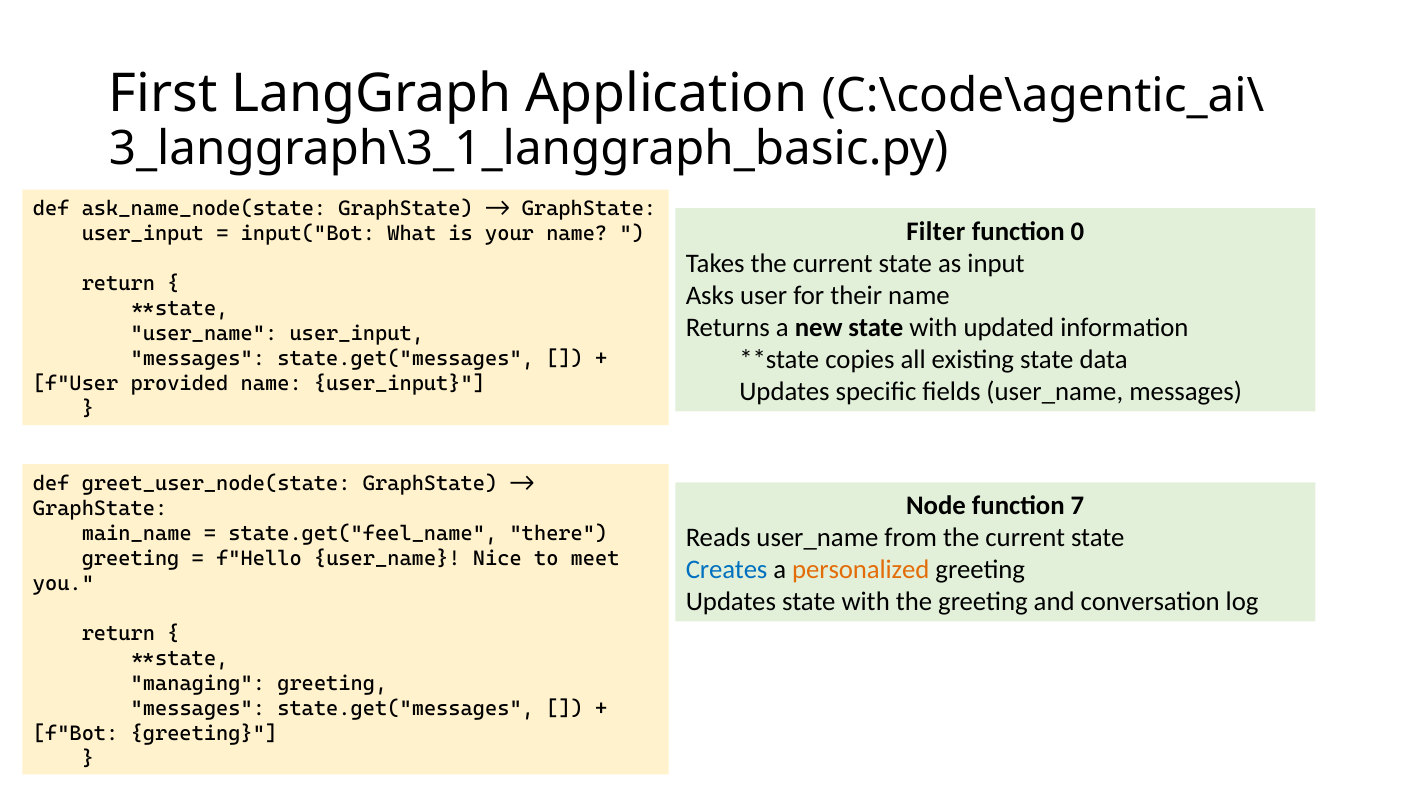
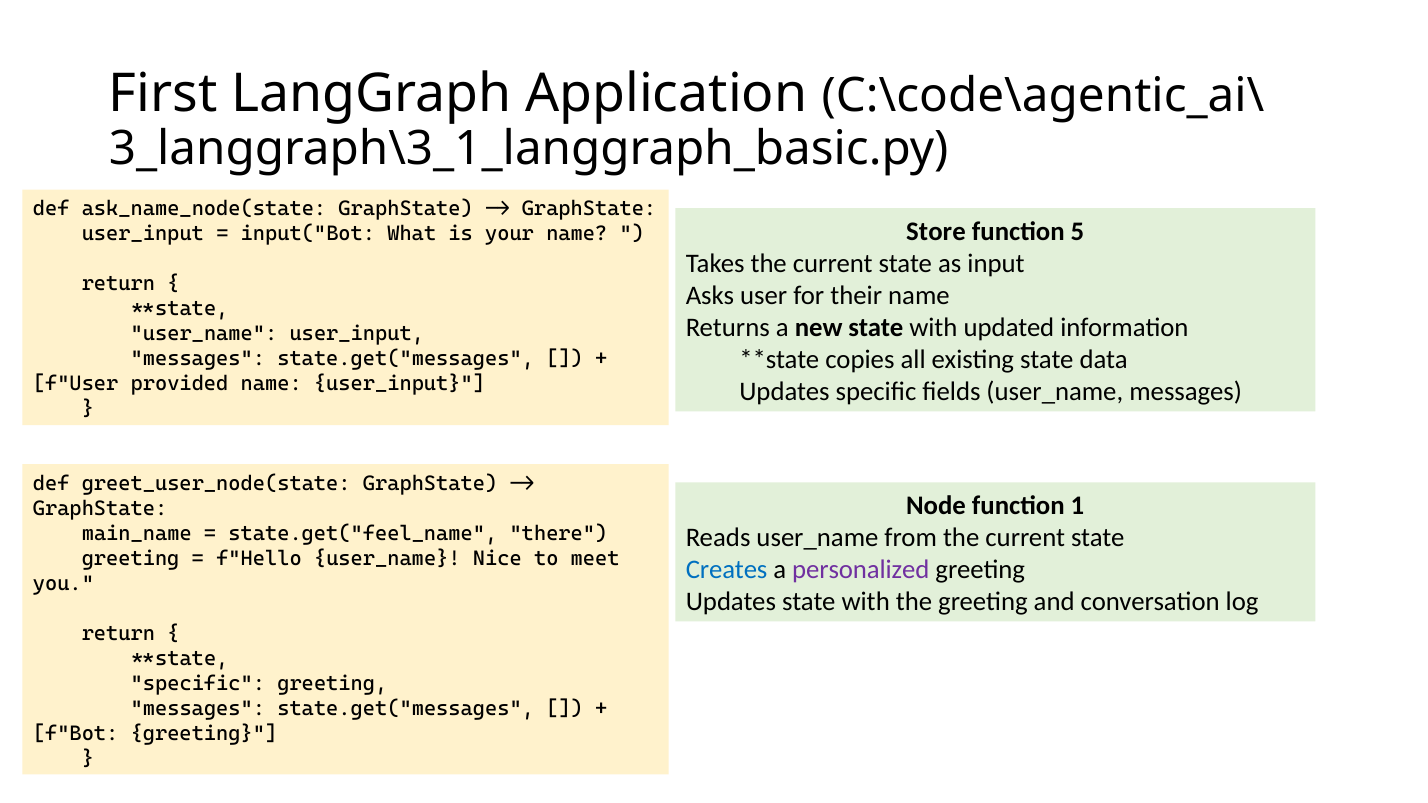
Filter: Filter -> Store (936, 231)
0: 0 -> 5 (1077, 231)
7: 7 -> 1 (1077, 506)
personalized colour: orange -> purple (861, 570)
managing: managing -> specific (198, 683)
